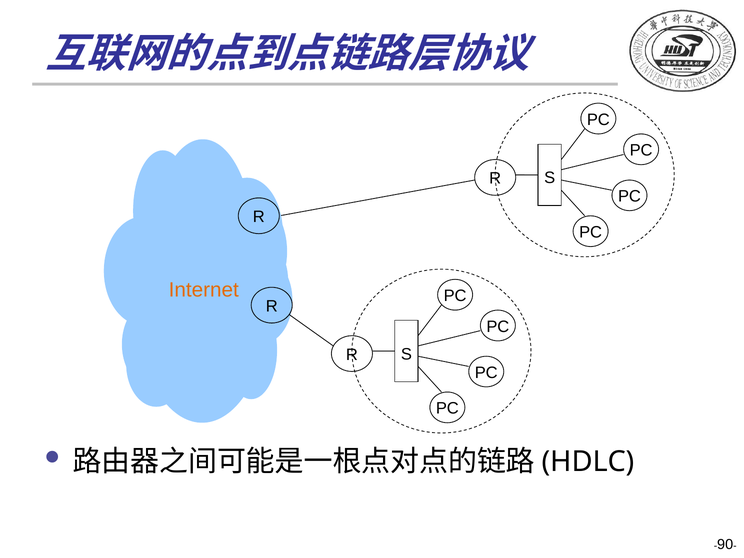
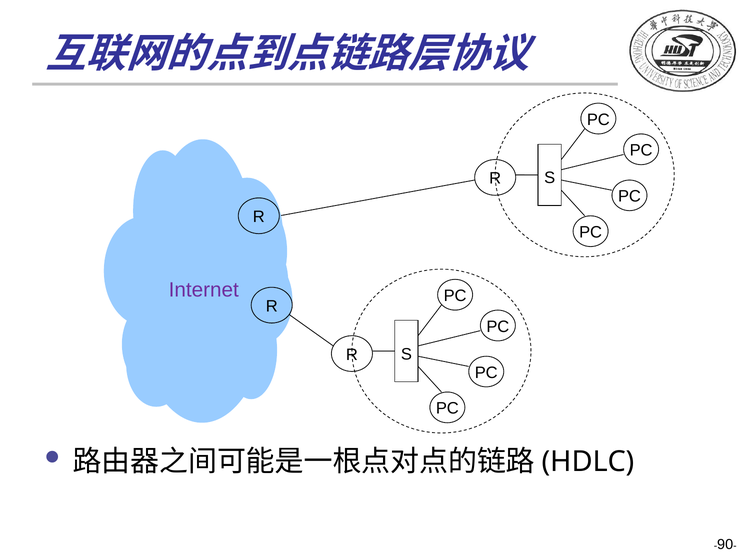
Internet colour: orange -> purple (204, 290)
